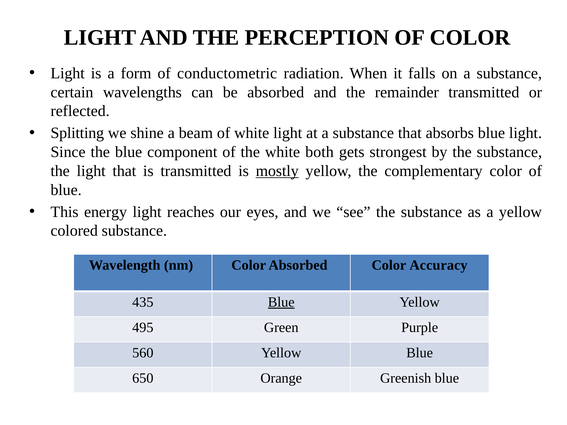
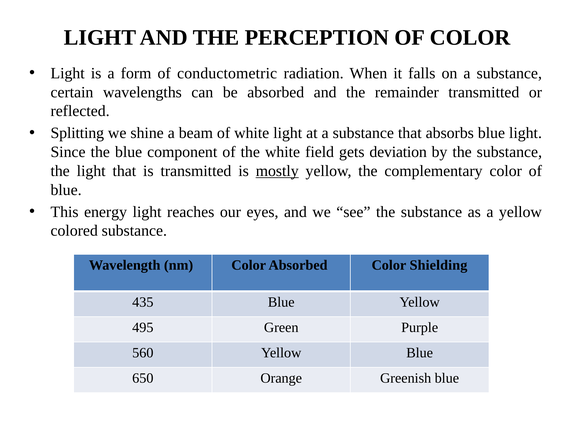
both: both -> field (320, 152)
strongest: strongest -> deviation (398, 152)
Accuracy: Accuracy -> Shielding (438, 265)
Blue underline: present -> none (281, 302)
